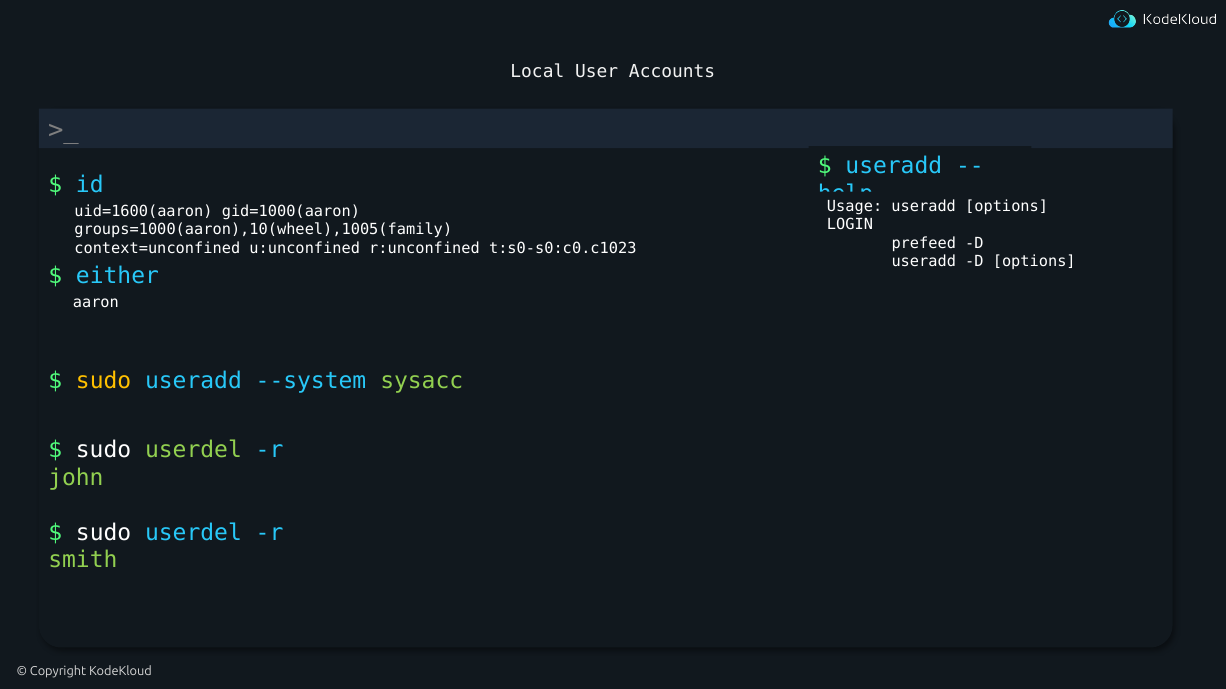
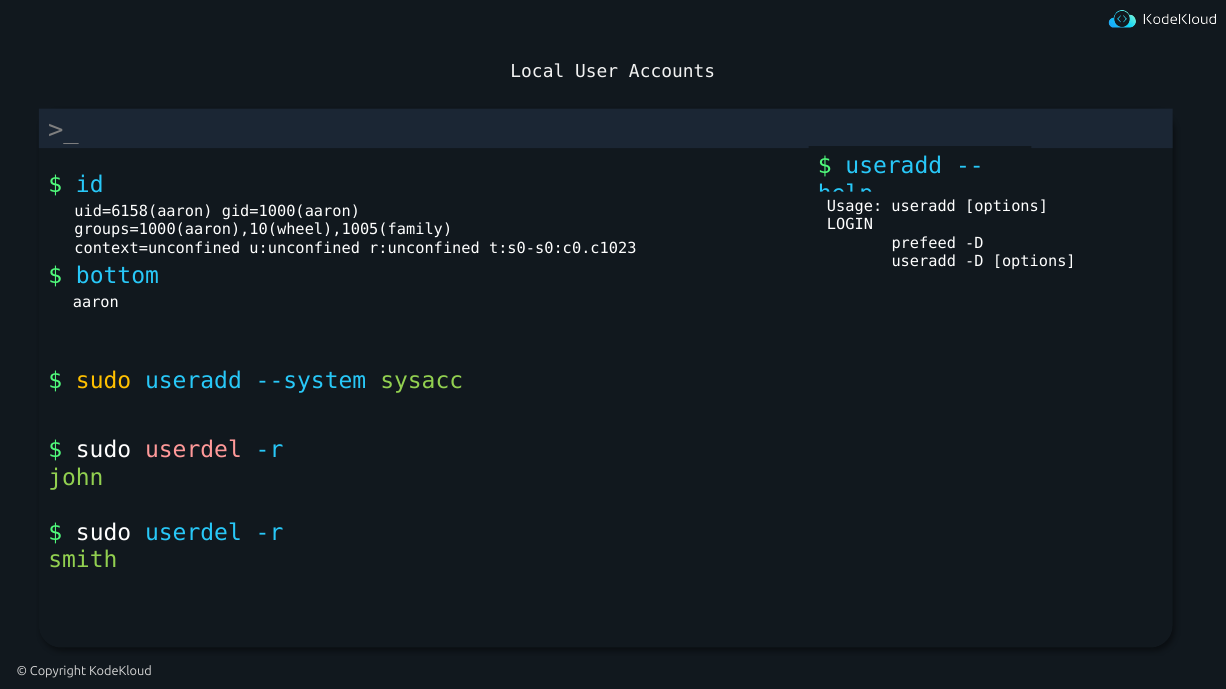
uid=1600(aaron: uid=1600(aaron -> uid=6158(aaron (143, 211)
either: either -> bottom (117, 276)
userdel colour: light green -> pink (193, 450)
